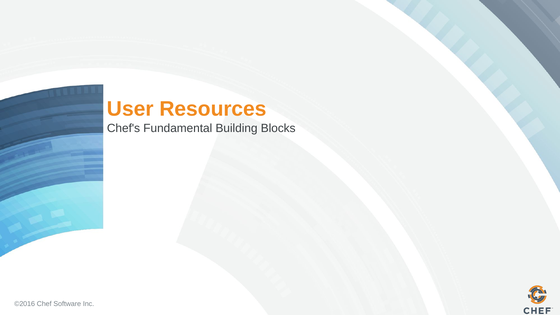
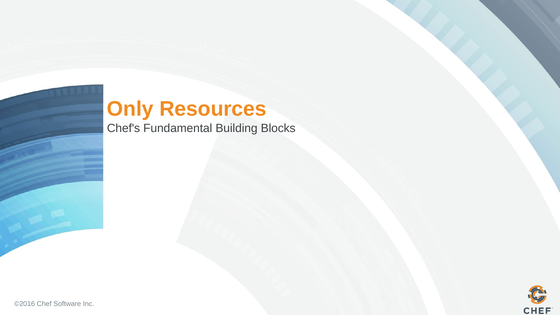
User: User -> Only (130, 109)
